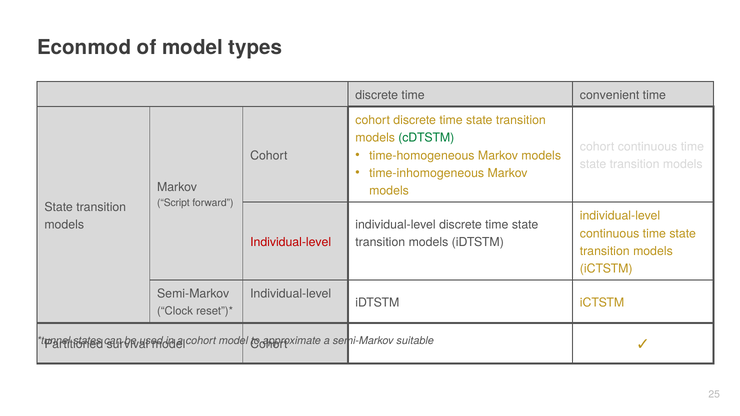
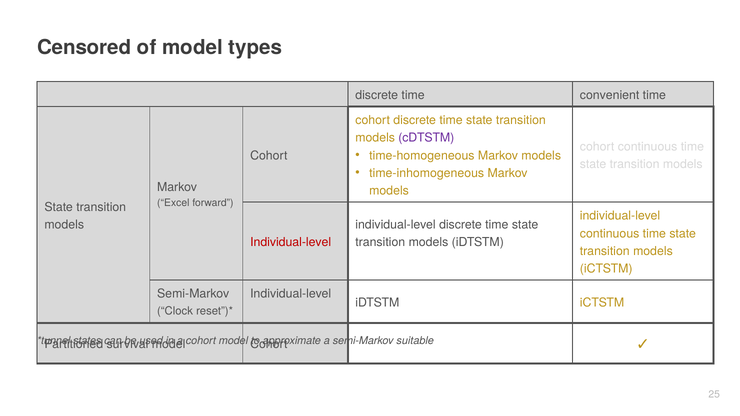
Econmod: Econmod -> Censored (84, 48)
cDTSTM colour: green -> purple (426, 138)
Script: Script -> Excel (173, 203)
